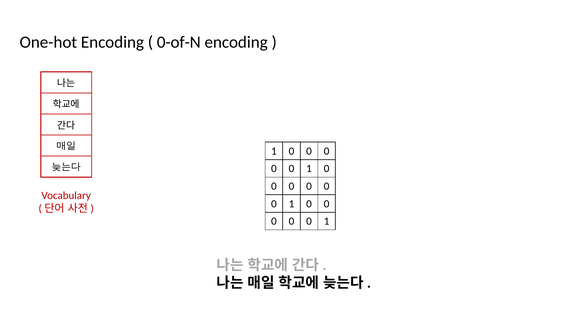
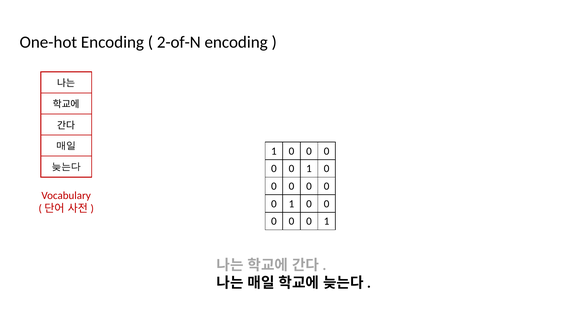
0-of-N: 0-of-N -> 2-of-N (179, 42)
